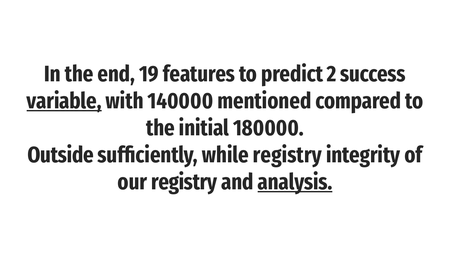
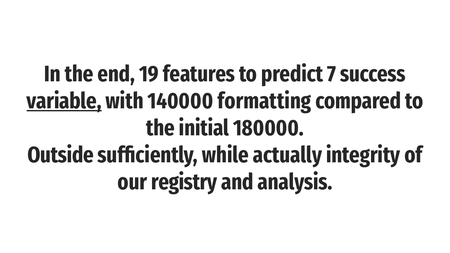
2: 2 -> 7 (332, 74)
mentioned: mentioned -> formatting (264, 101)
while registry: registry -> actually (287, 155)
analysis underline: present -> none (295, 182)
